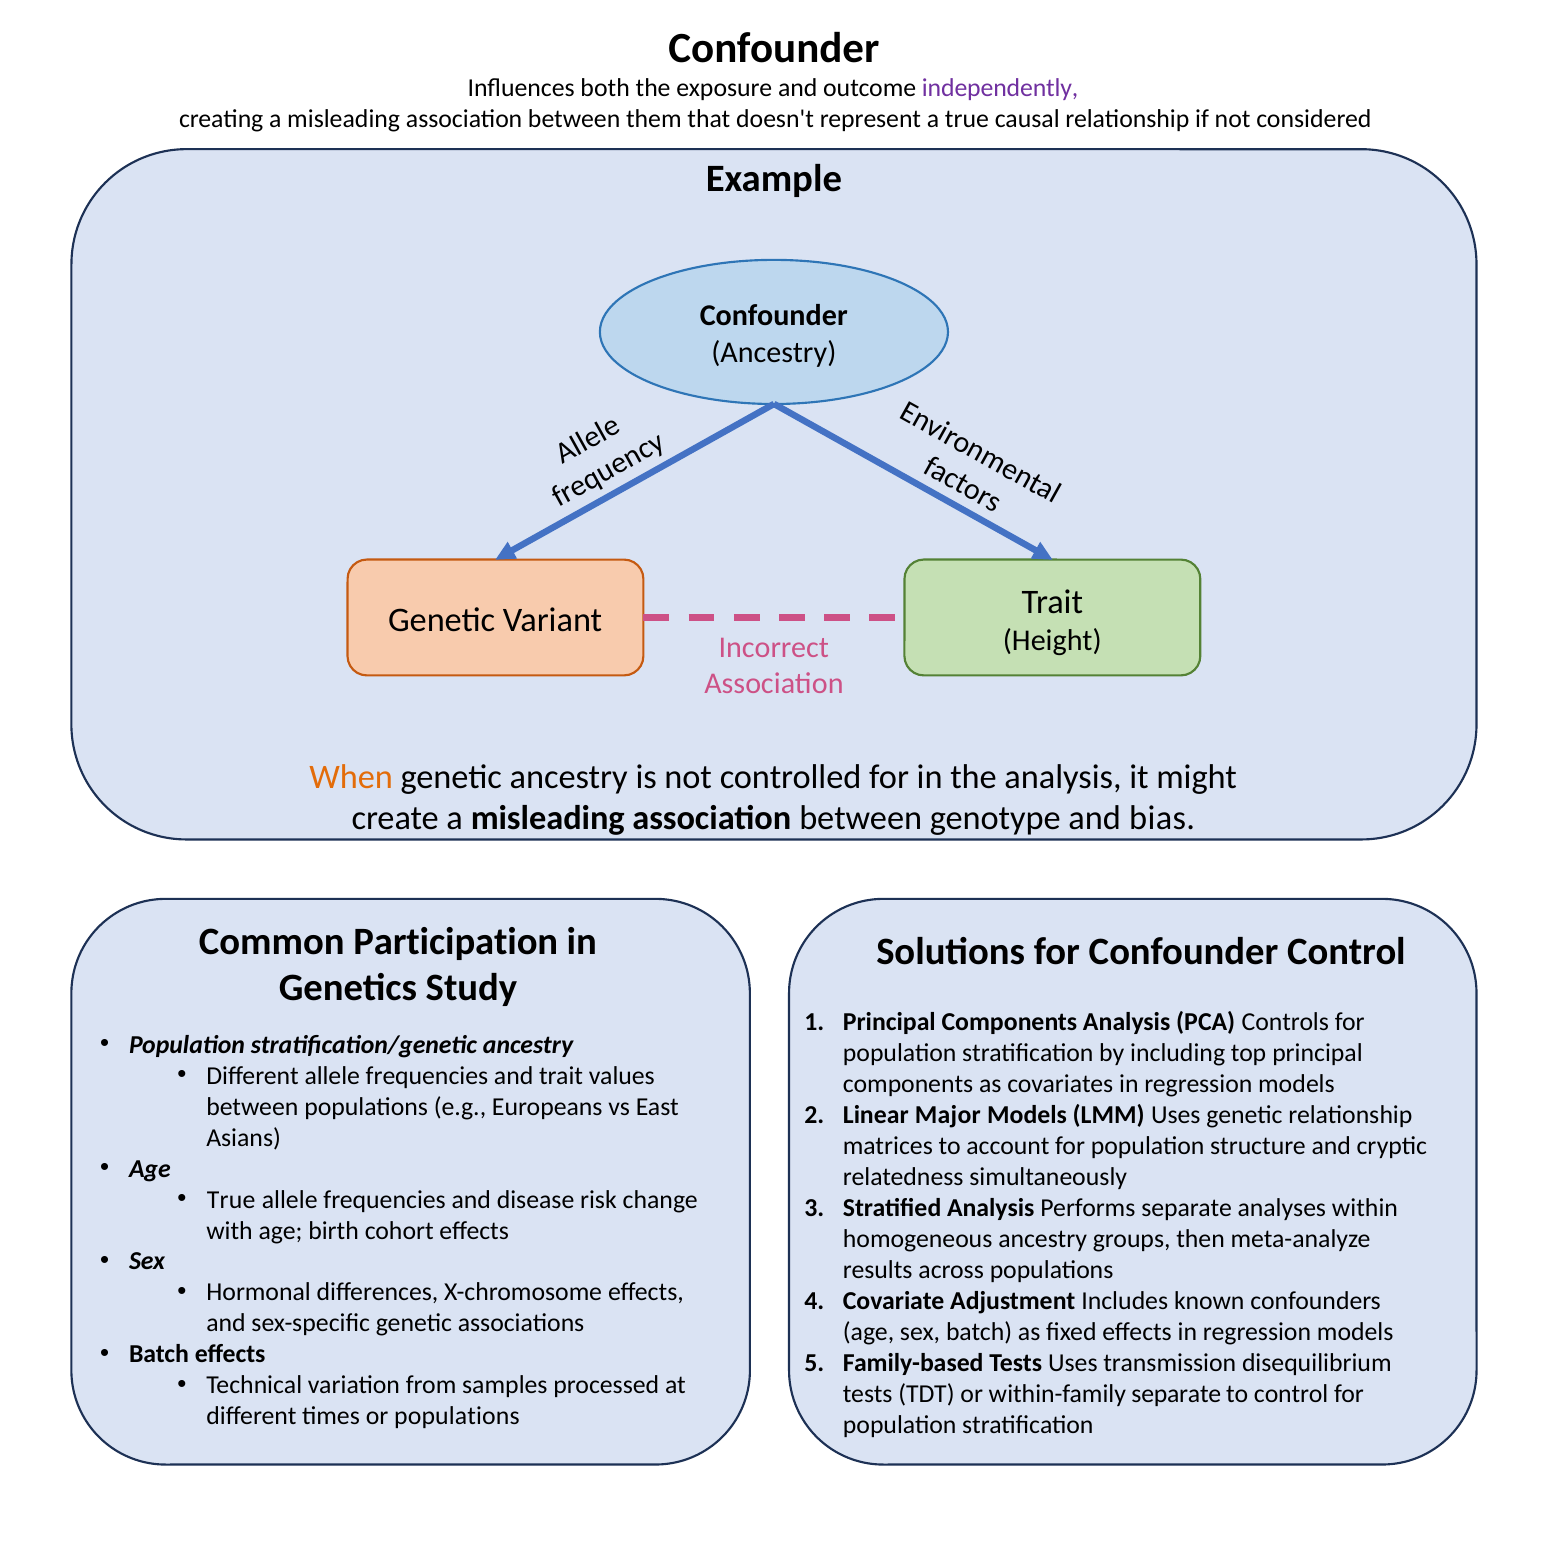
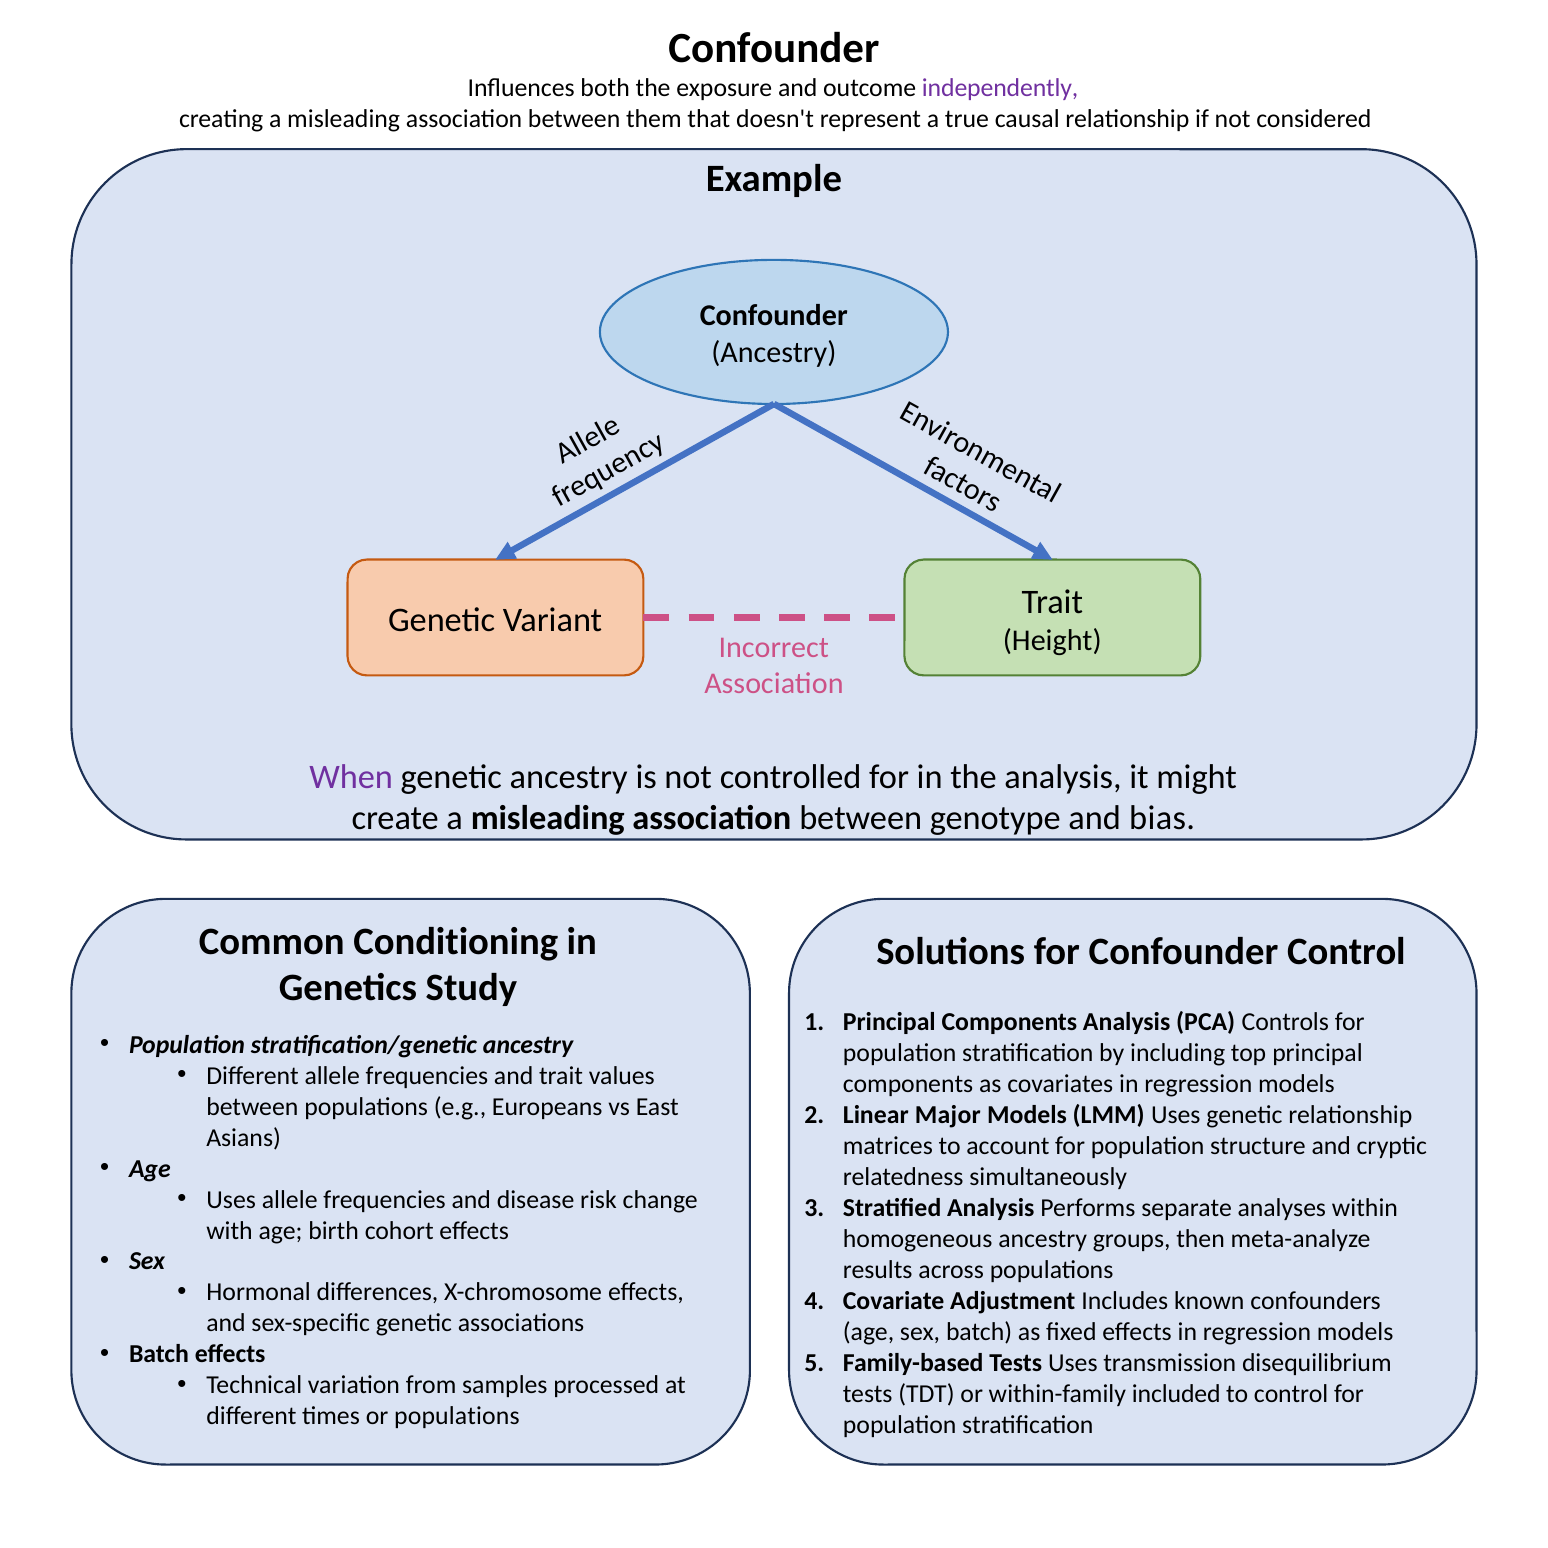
When colour: orange -> purple (351, 777)
Participation: Participation -> Conditioning (456, 942)
True: True -> Uses (231, 1200)
within-family separate: separate -> included (1176, 1394)
